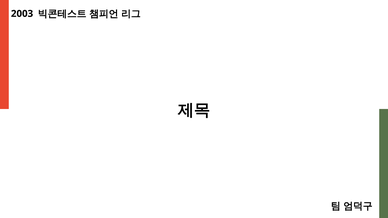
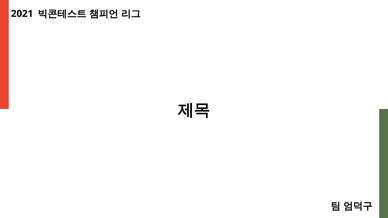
2003: 2003 -> 2021 (22, 14)
